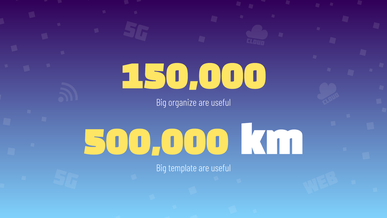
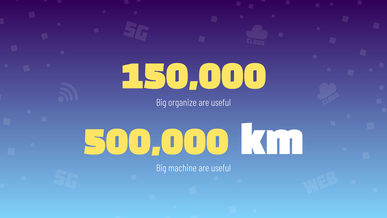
template: template -> machine (182, 168)
